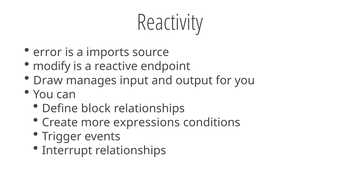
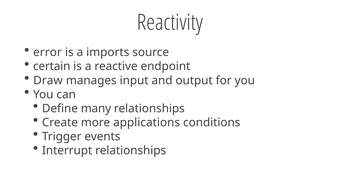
modify: modify -> certain (52, 66)
block: block -> many (96, 109)
expressions: expressions -> applications (147, 123)
